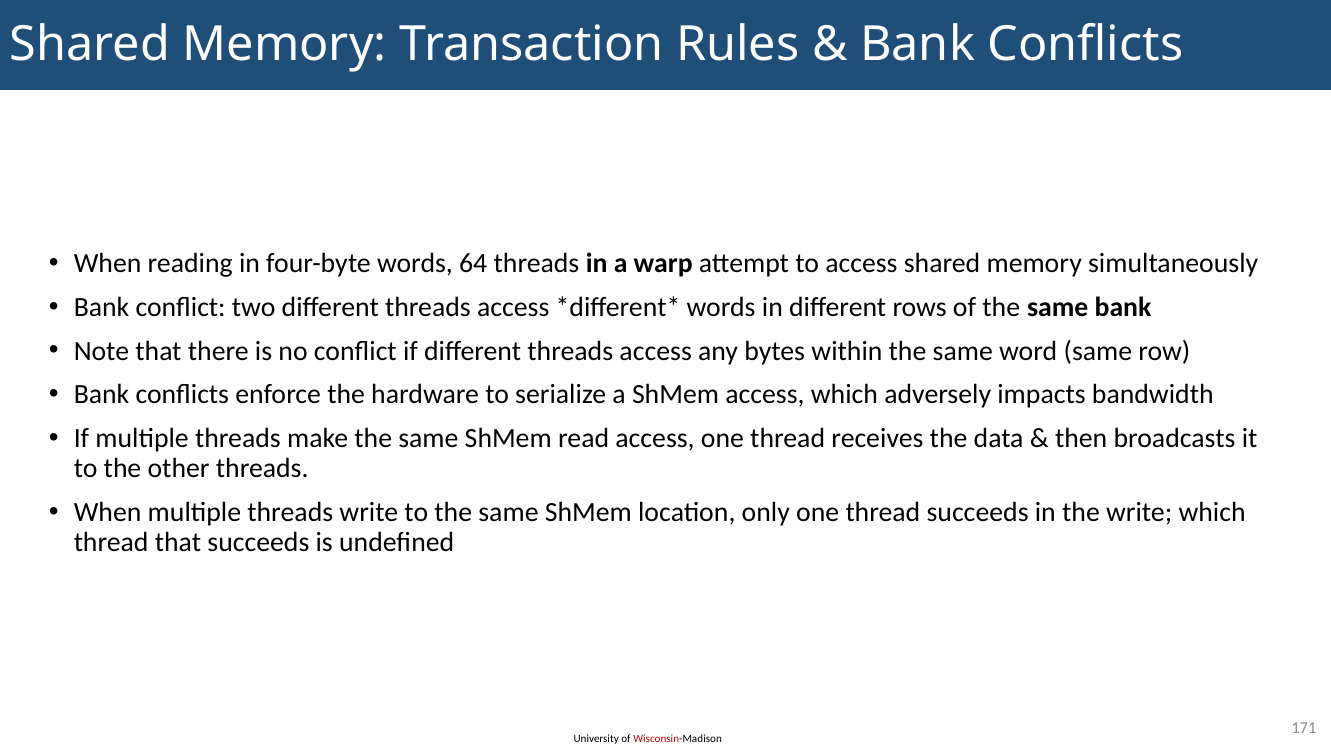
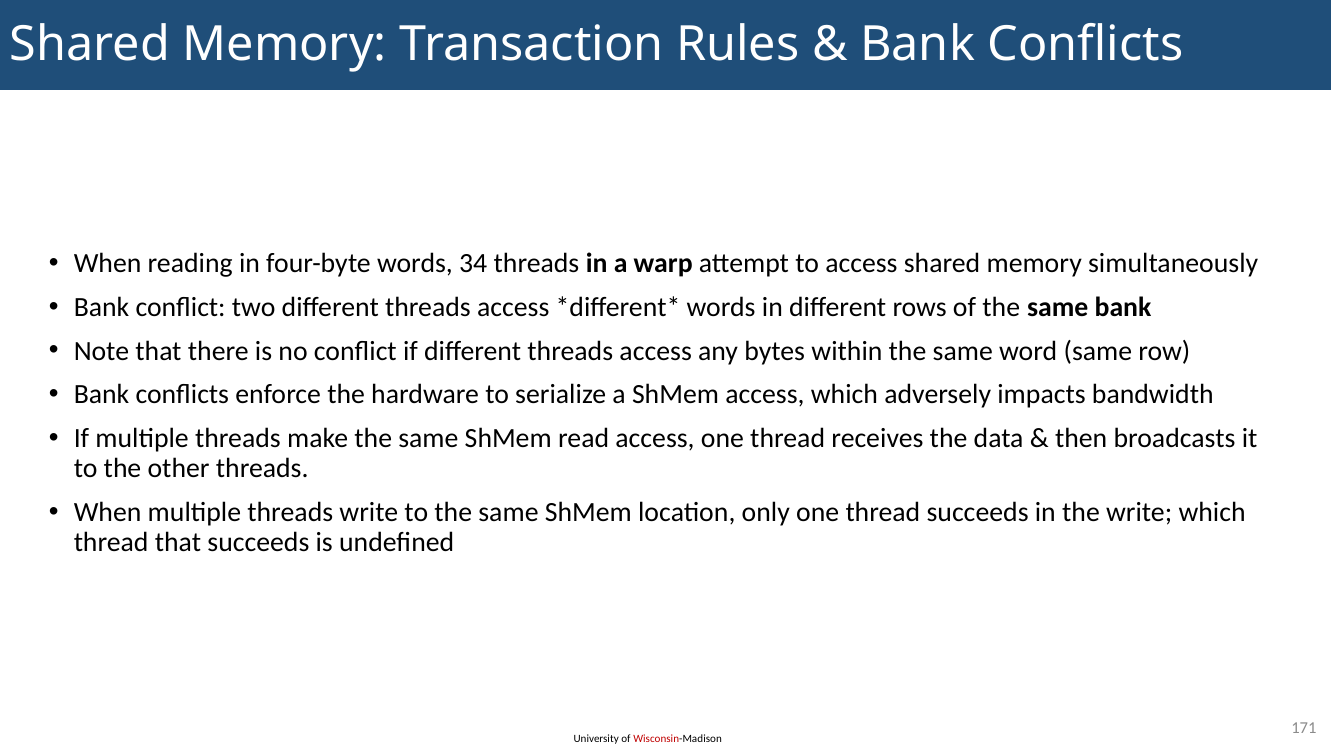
64: 64 -> 34 (473, 263)
